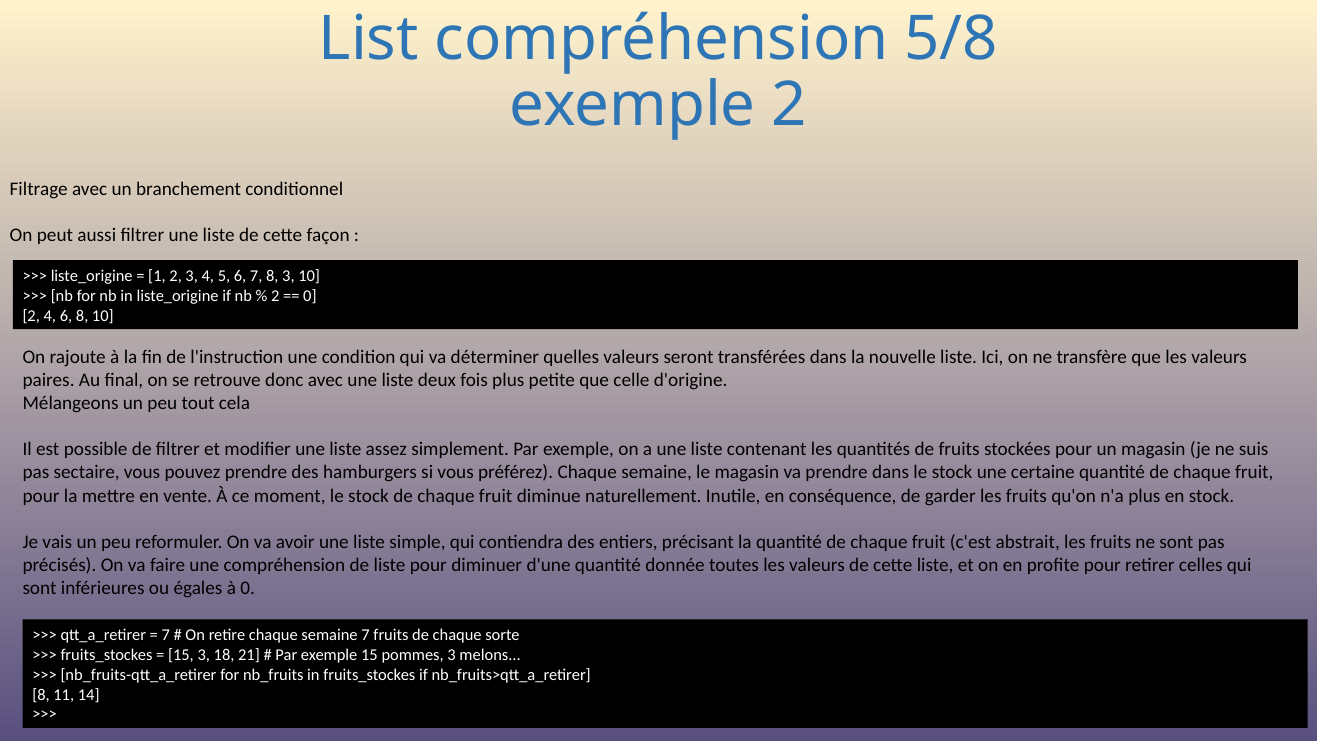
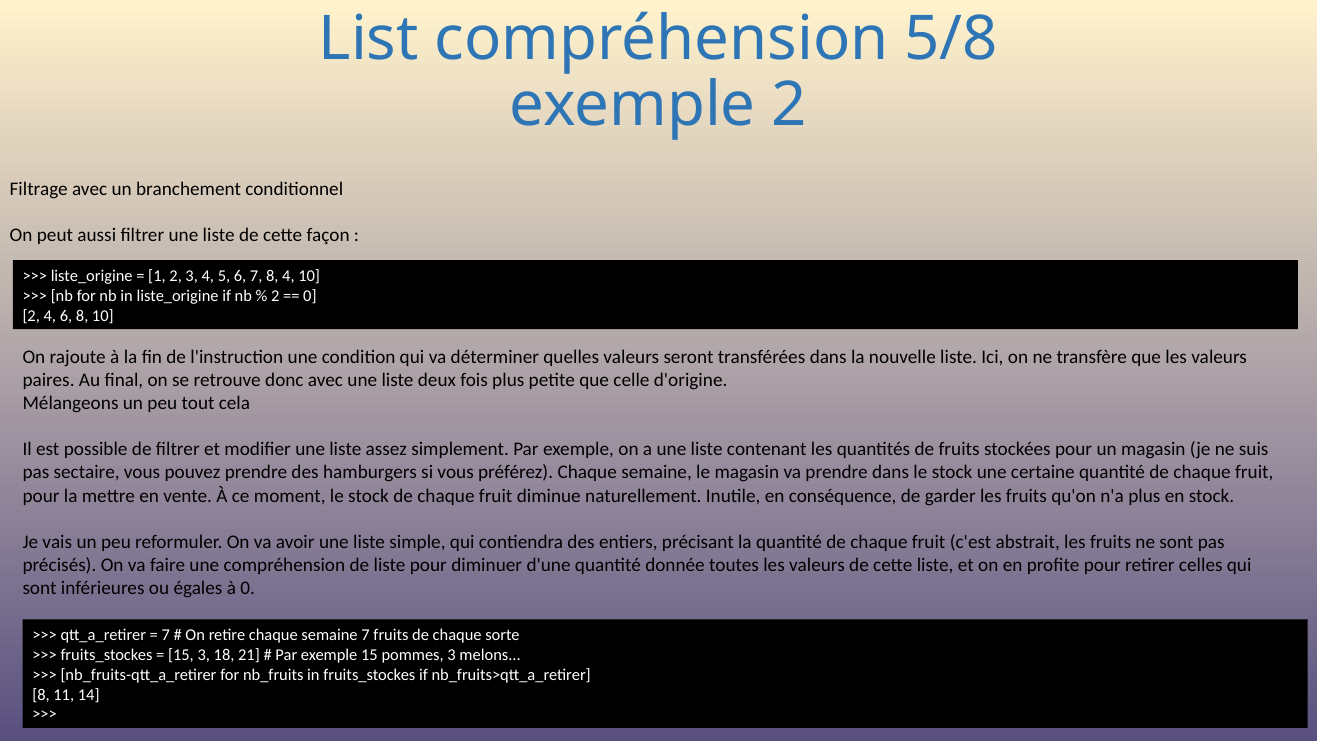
8 3: 3 -> 4 (288, 276)
